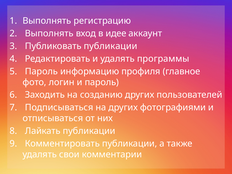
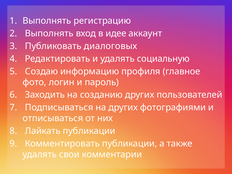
Публиковать публикации: публикации -> диалоговых (111, 46)
программы: программы -> социальную (163, 59)
Пароль: Пароль -> Создаю (41, 71)
